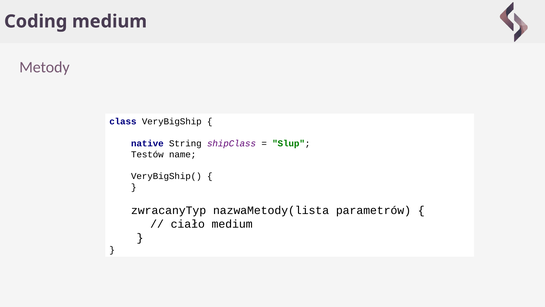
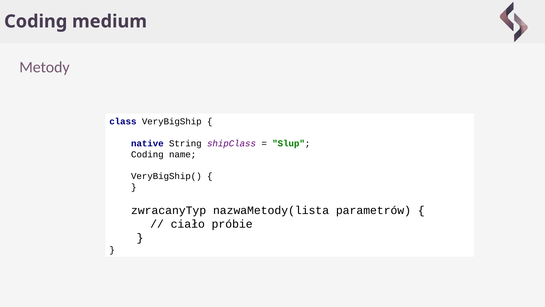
Testów: Testów -> Coding (147, 154)
ciało medium: medium -> próbie (232, 224)
